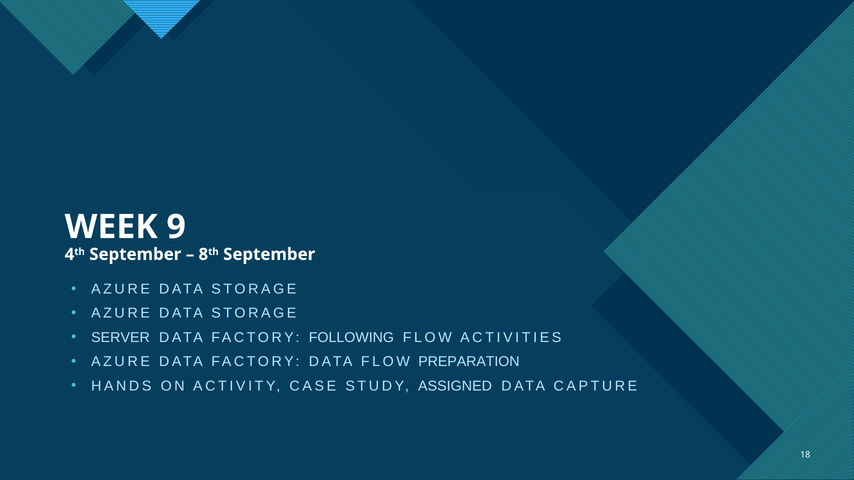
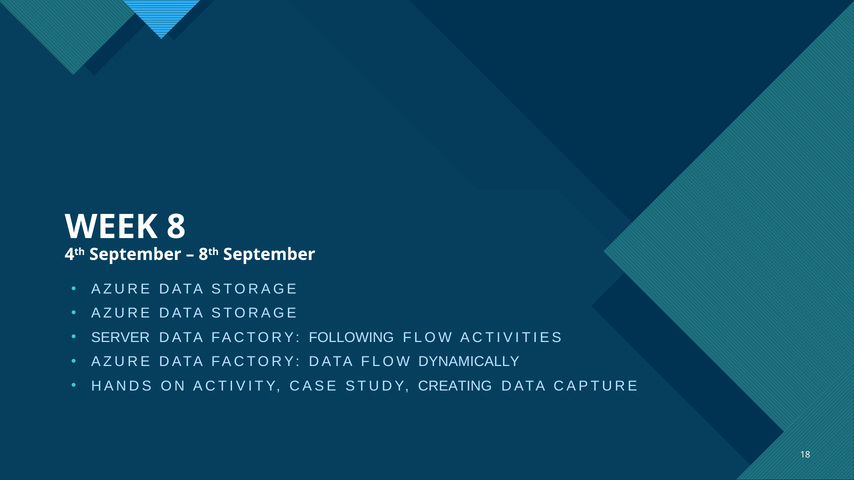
9: 9 -> 8 (176, 227)
PREPARATION: PREPARATION -> DYNAMICALLY (469, 362)
ASSIGNED: ASSIGNED -> CREATING (455, 386)
